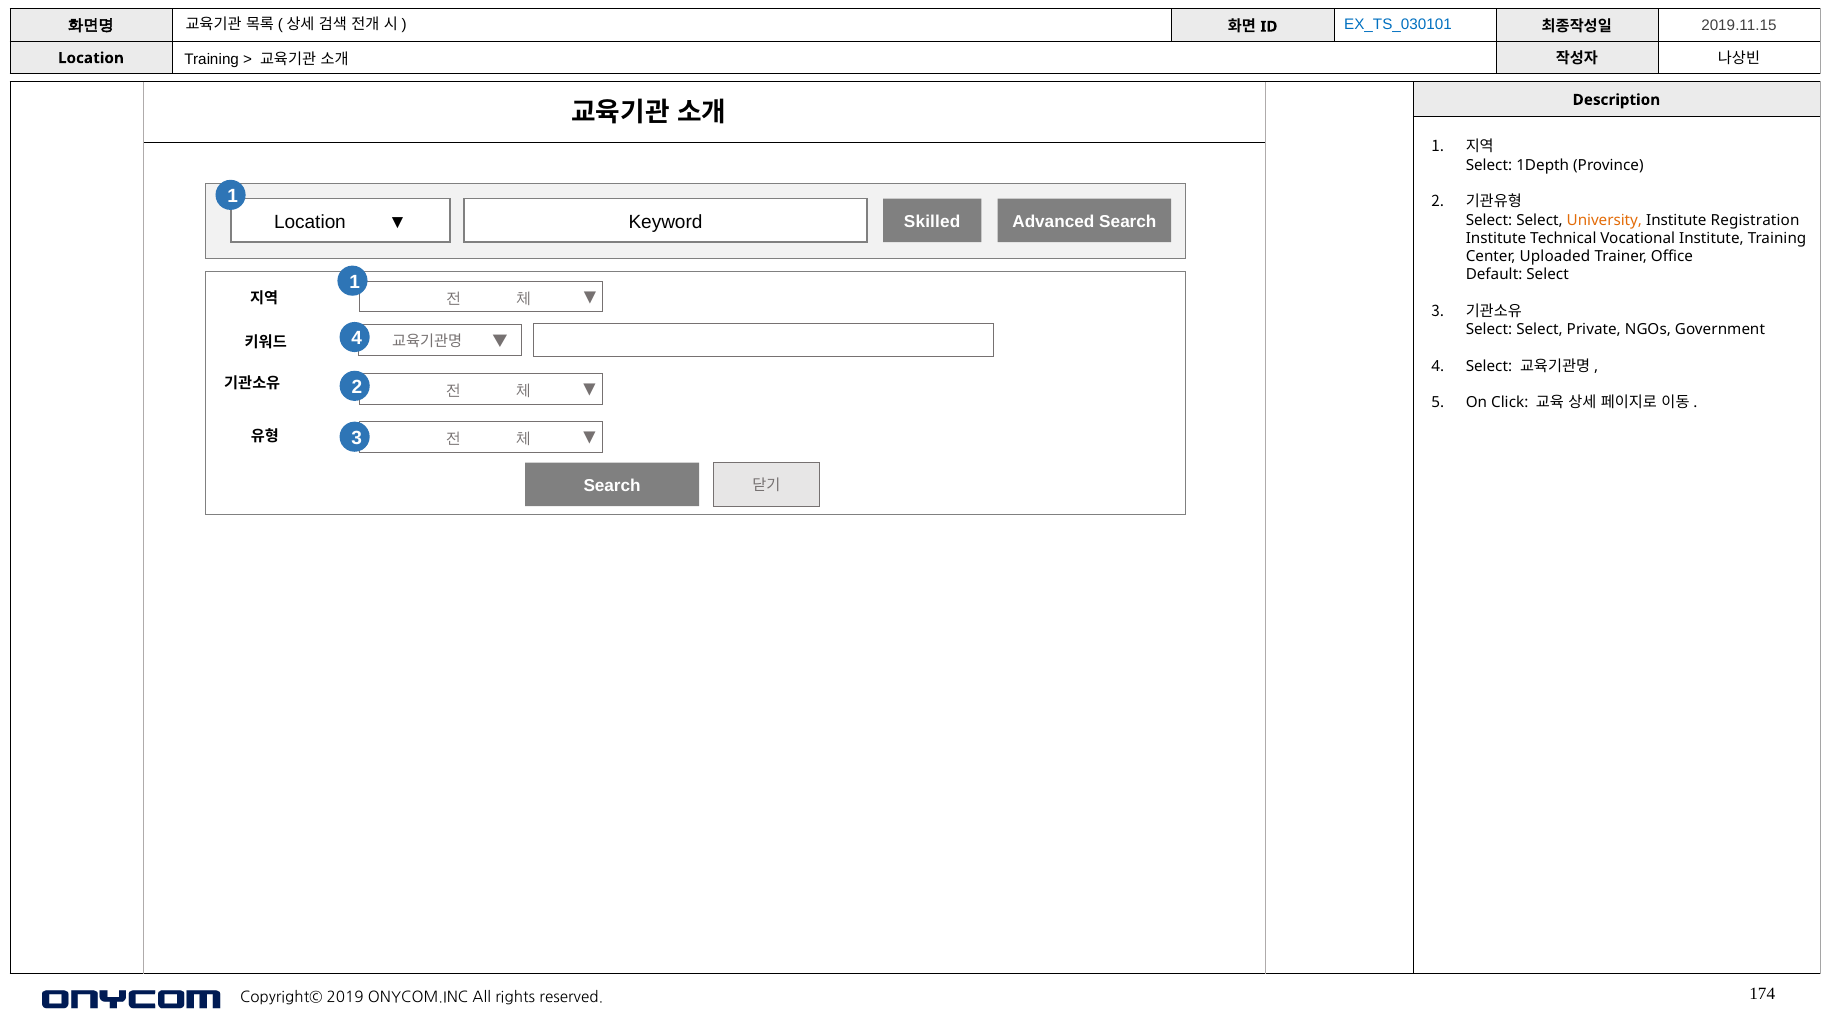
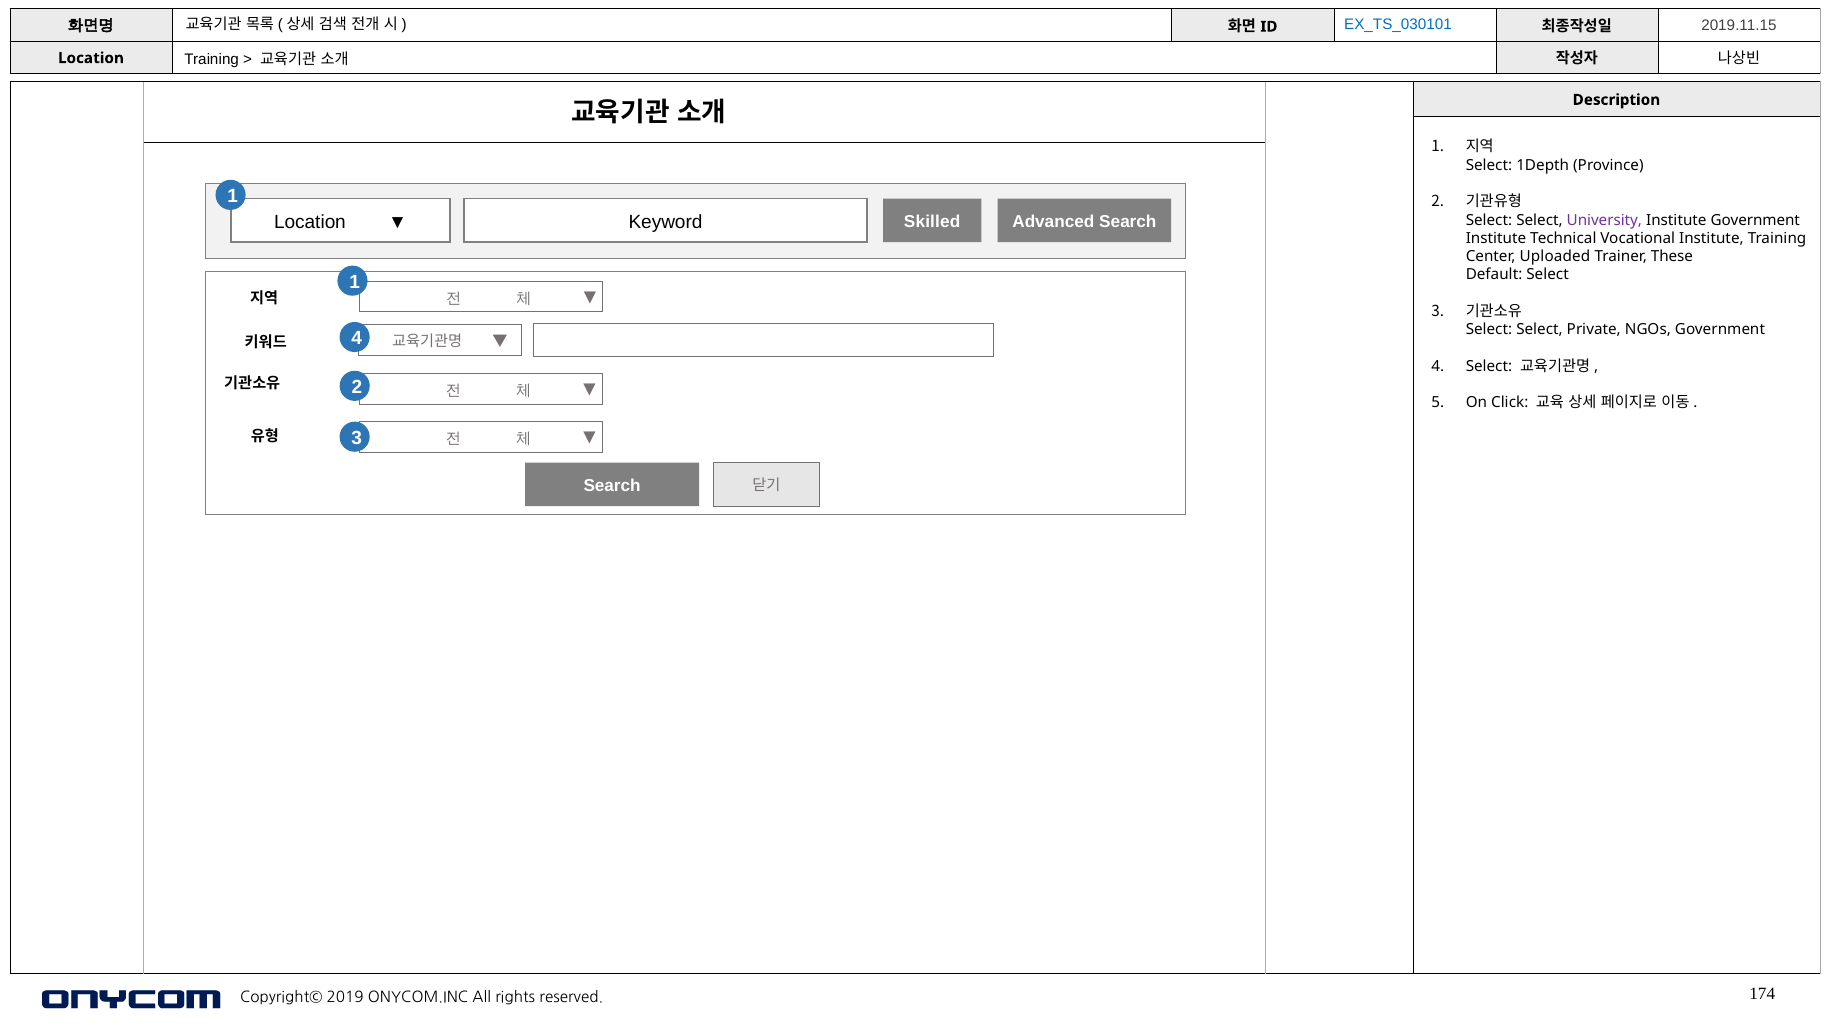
University colour: orange -> purple (1604, 220)
Institute Registration: Registration -> Government (1755, 220)
Office: Office -> These (1672, 256)
